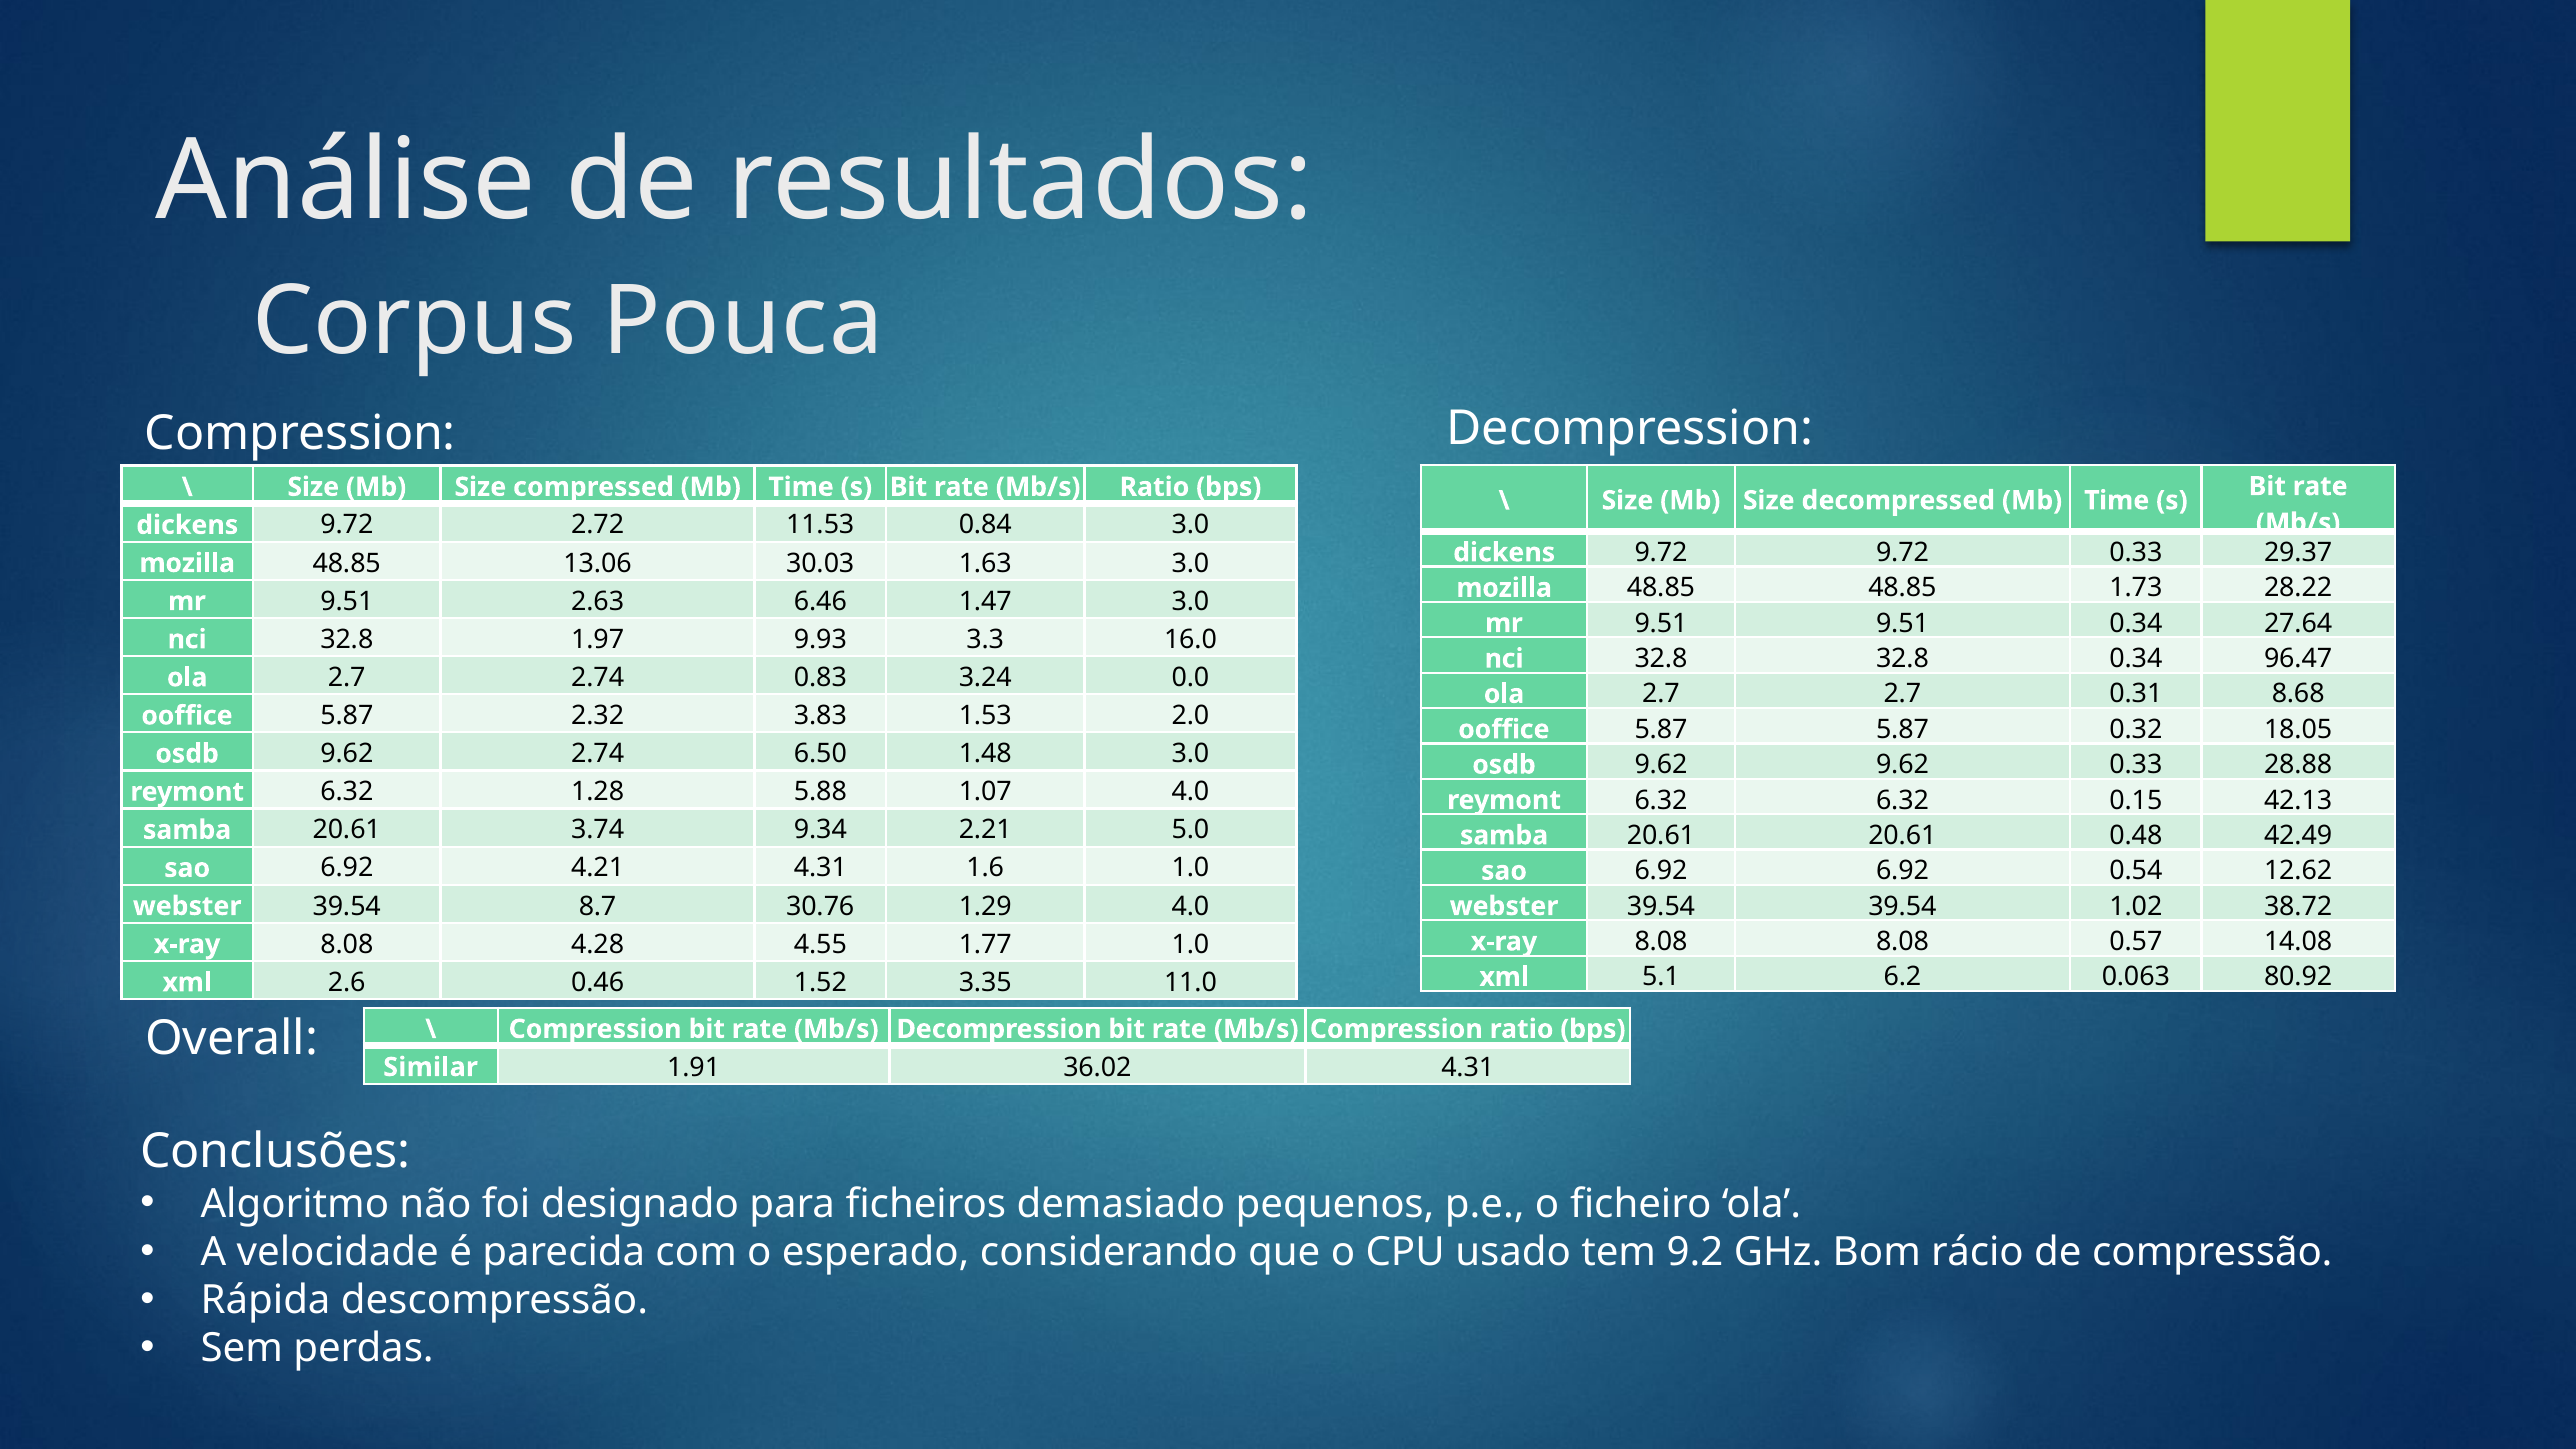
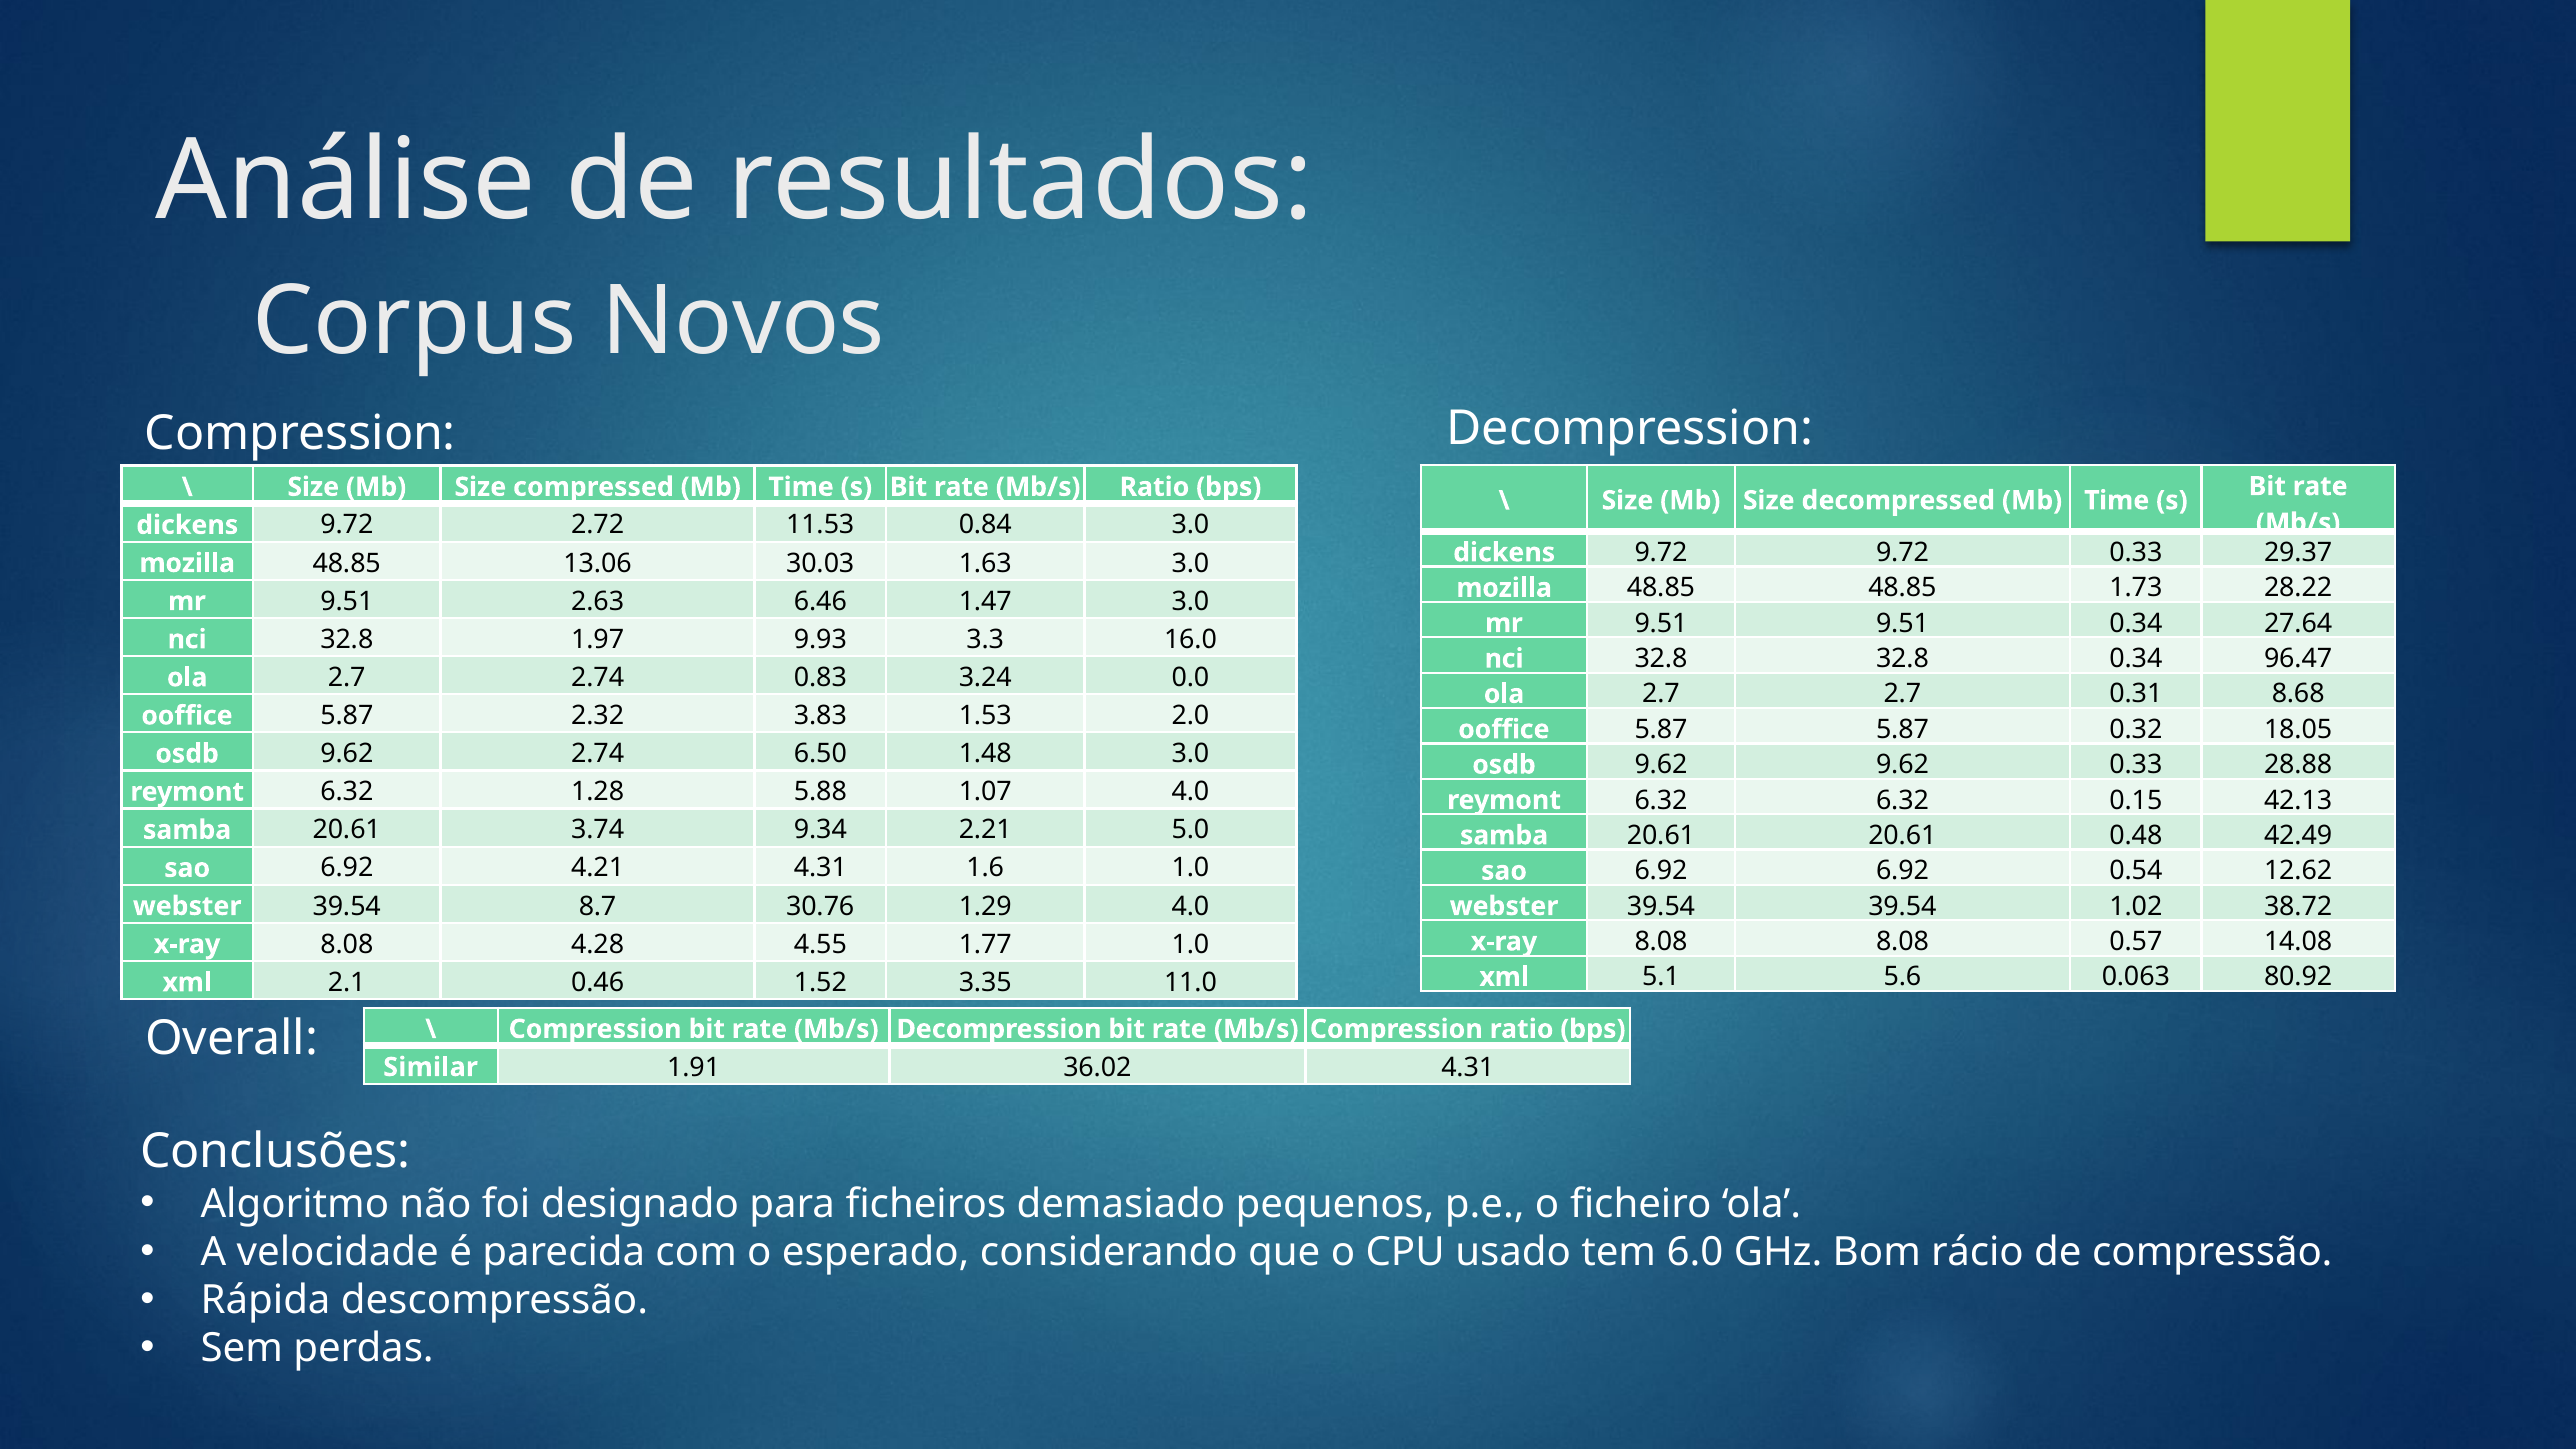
Pouca: Pouca -> Novos (744, 321)
6.2: 6.2 -> 5.6 (1902, 977)
2.6: 2.6 -> 2.1 (347, 982)
9.2: 9.2 -> 6.0 (1695, 1252)
